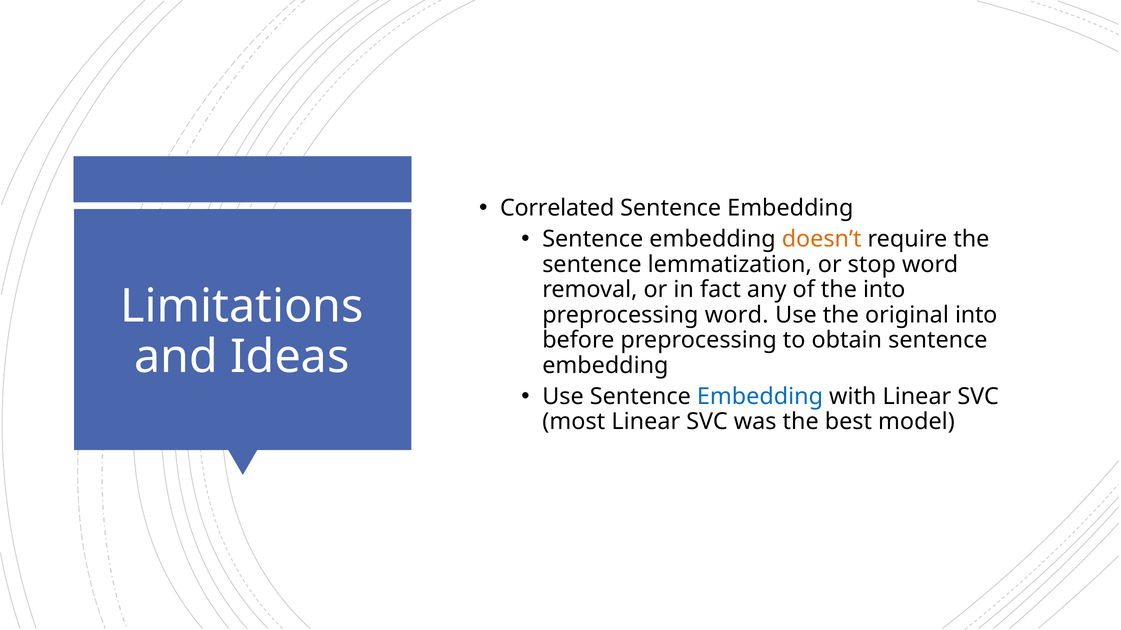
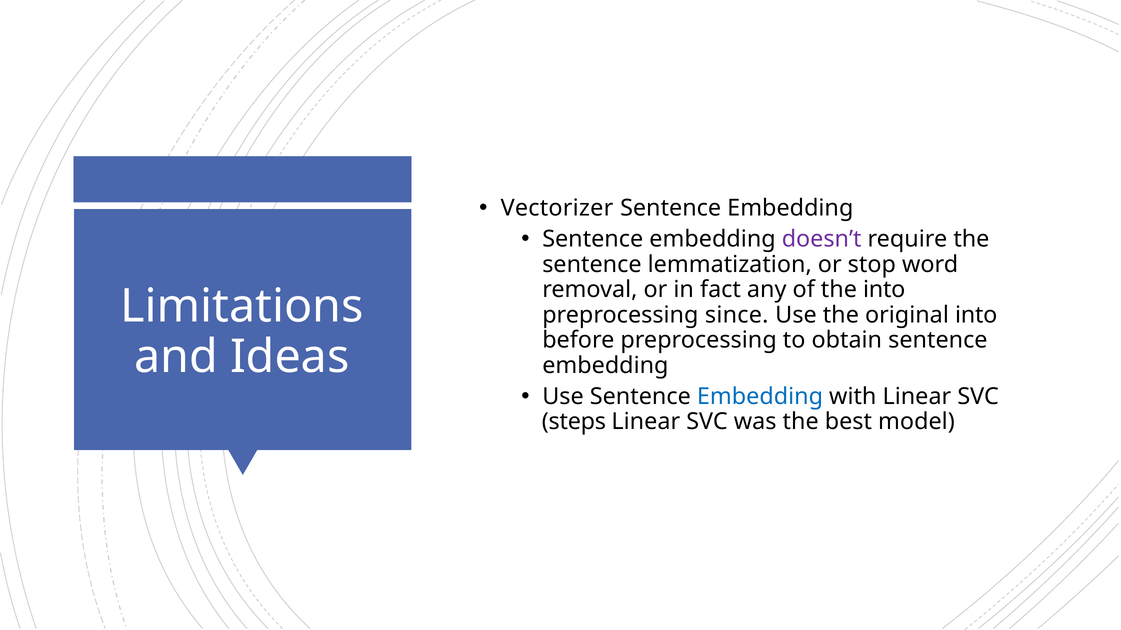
Correlated: Correlated -> Vectorizer (557, 208)
doesn’t colour: orange -> purple (822, 239)
preprocessing word: word -> since (737, 315)
most: most -> steps (574, 422)
